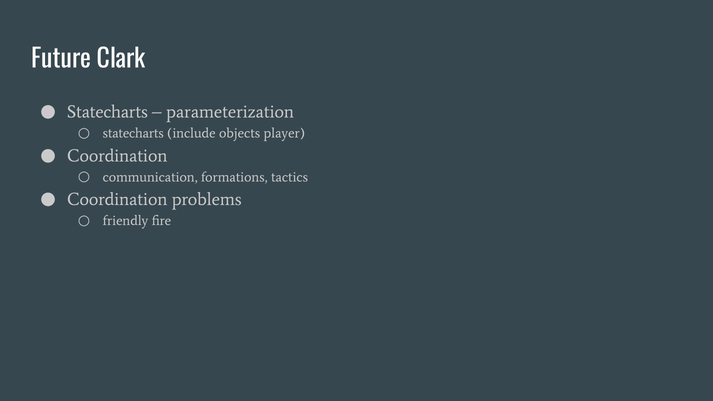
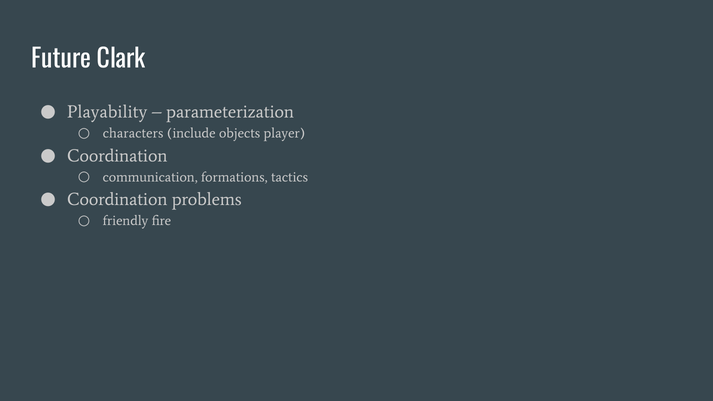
Statecharts: Statecharts -> Playability (107, 112)
statecharts: statecharts -> characters (133, 133)
